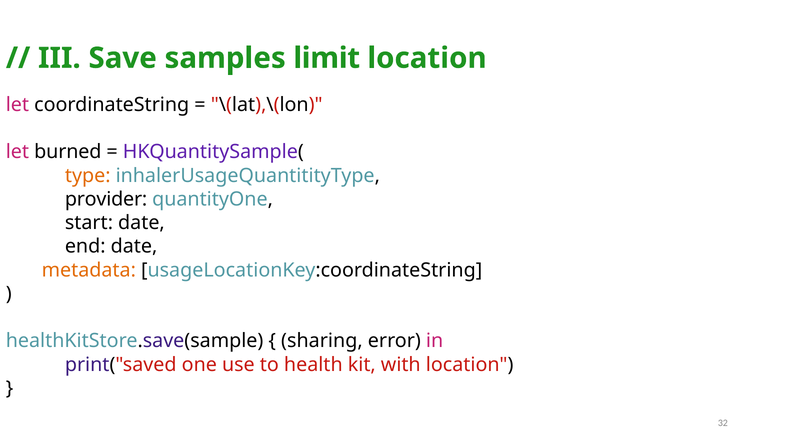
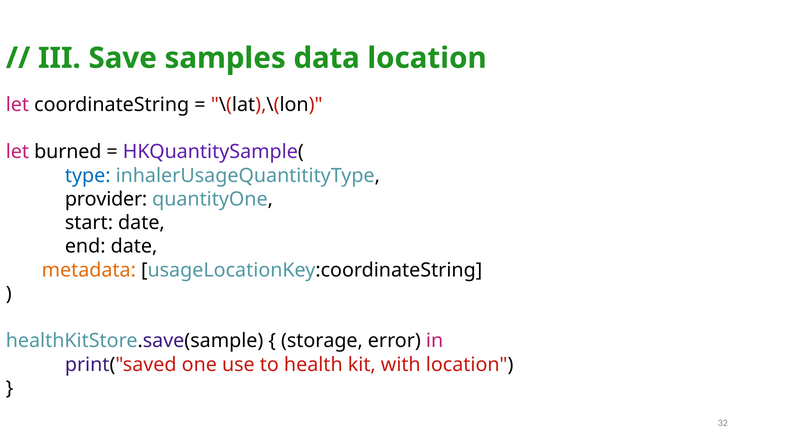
limit: limit -> data (327, 58)
type colour: orange -> blue (88, 176)
sharing: sharing -> storage (322, 341)
